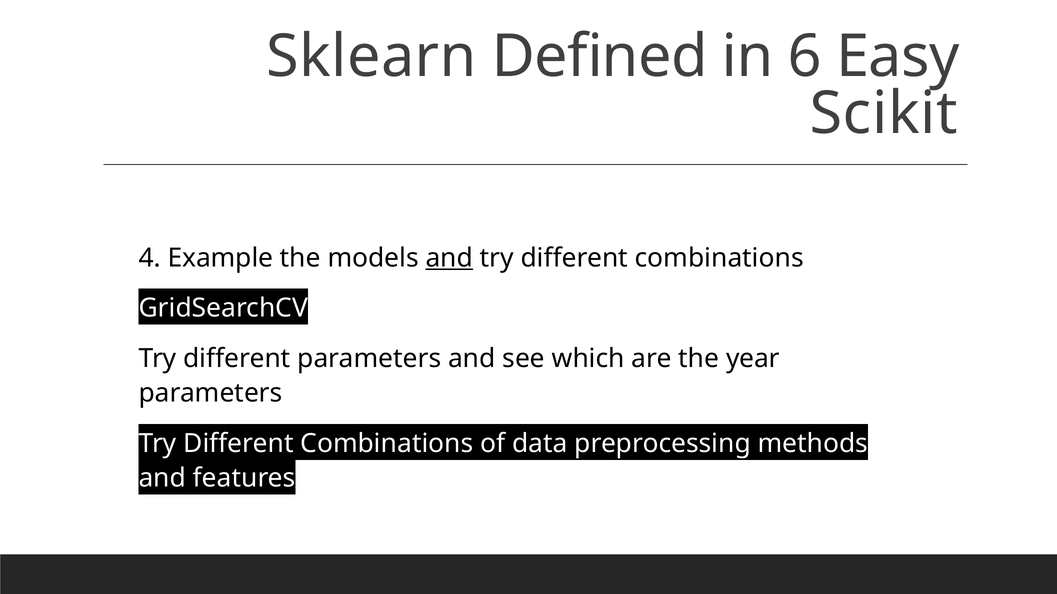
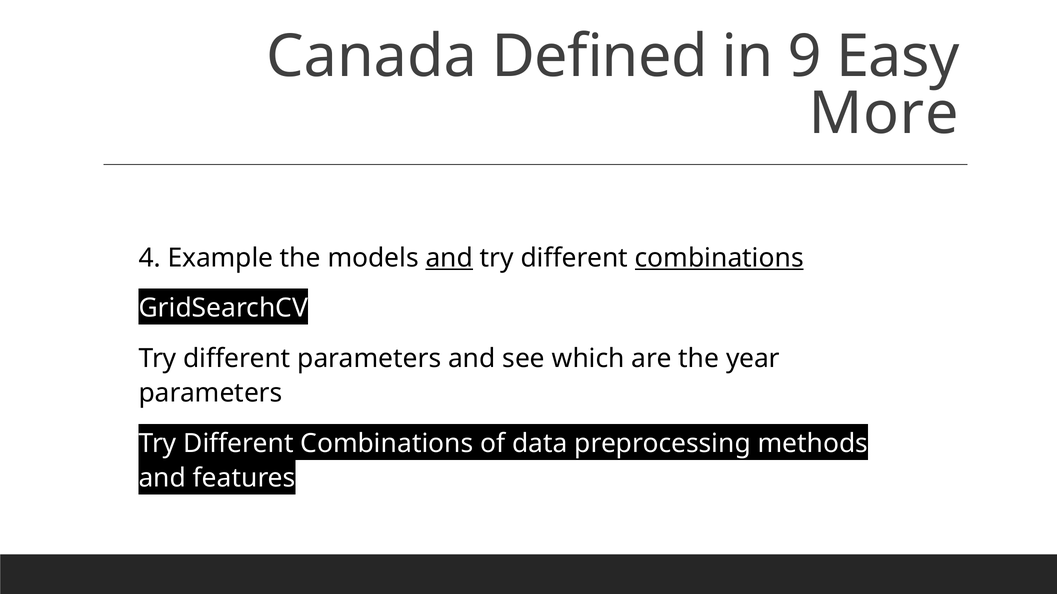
Sklearn: Sklearn -> Canada (372, 57)
6: 6 -> 9 (805, 57)
Scikit: Scikit -> More (884, 114)
combinations underline: none -> present (719, 258)
